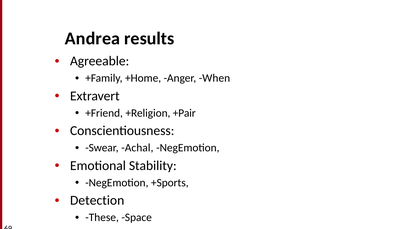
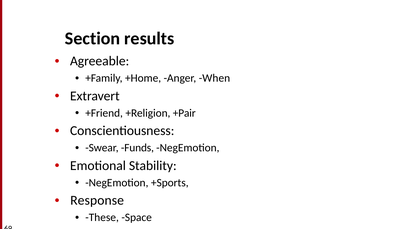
Andrea: Andrea -> Section (93, 38)
Achal: Achal -> Funds (137, 147)
Detection: Detection -> Response (97, 200)
